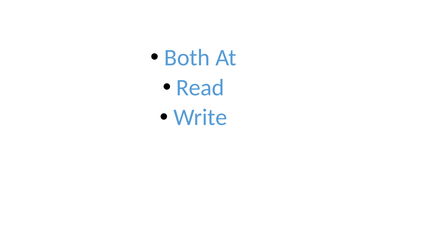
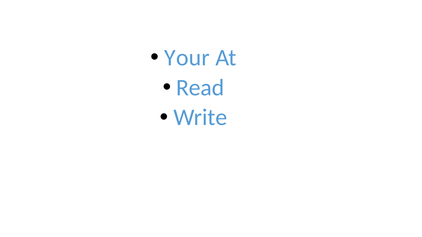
Both: Both -> Your (187, 58)
